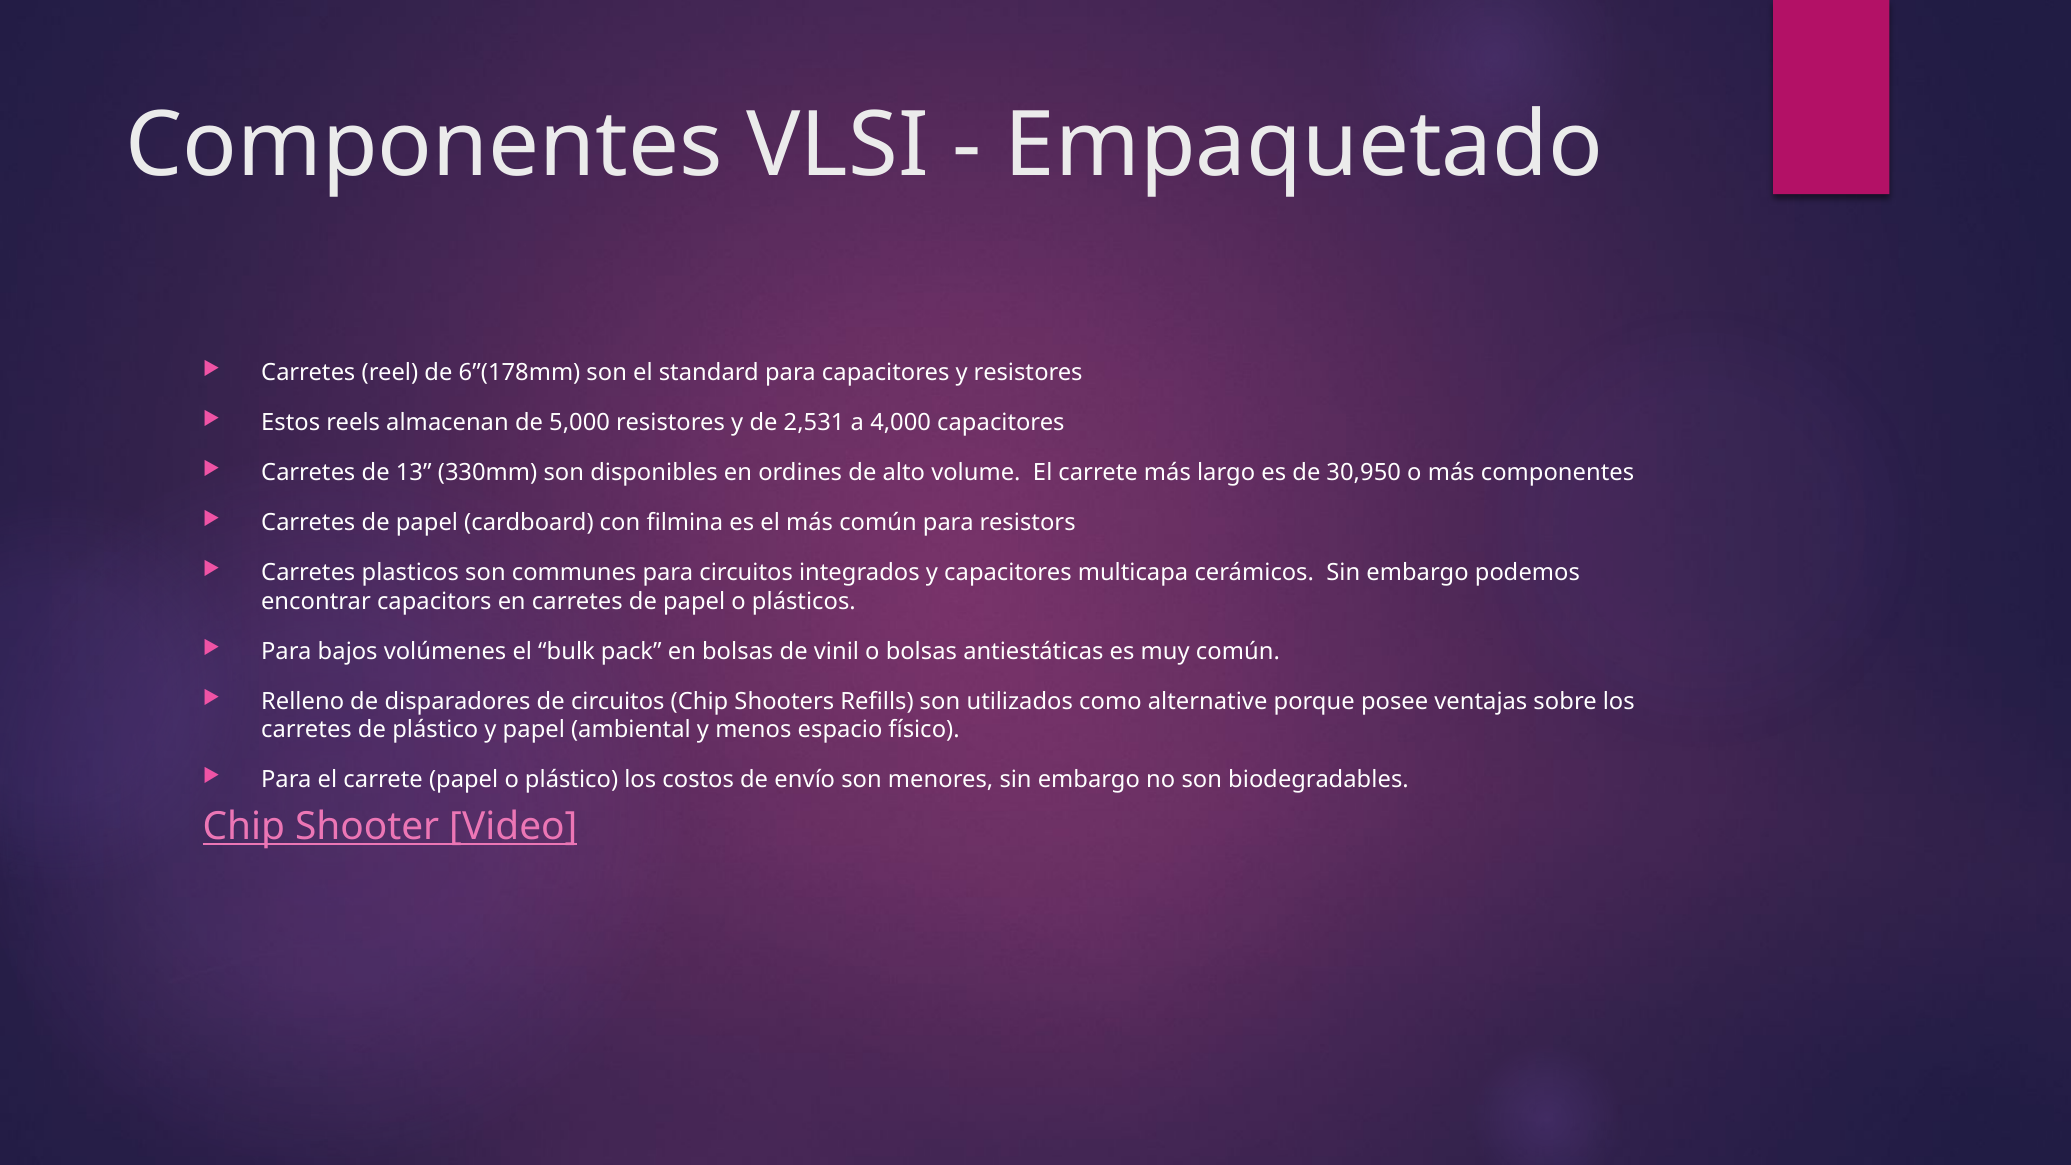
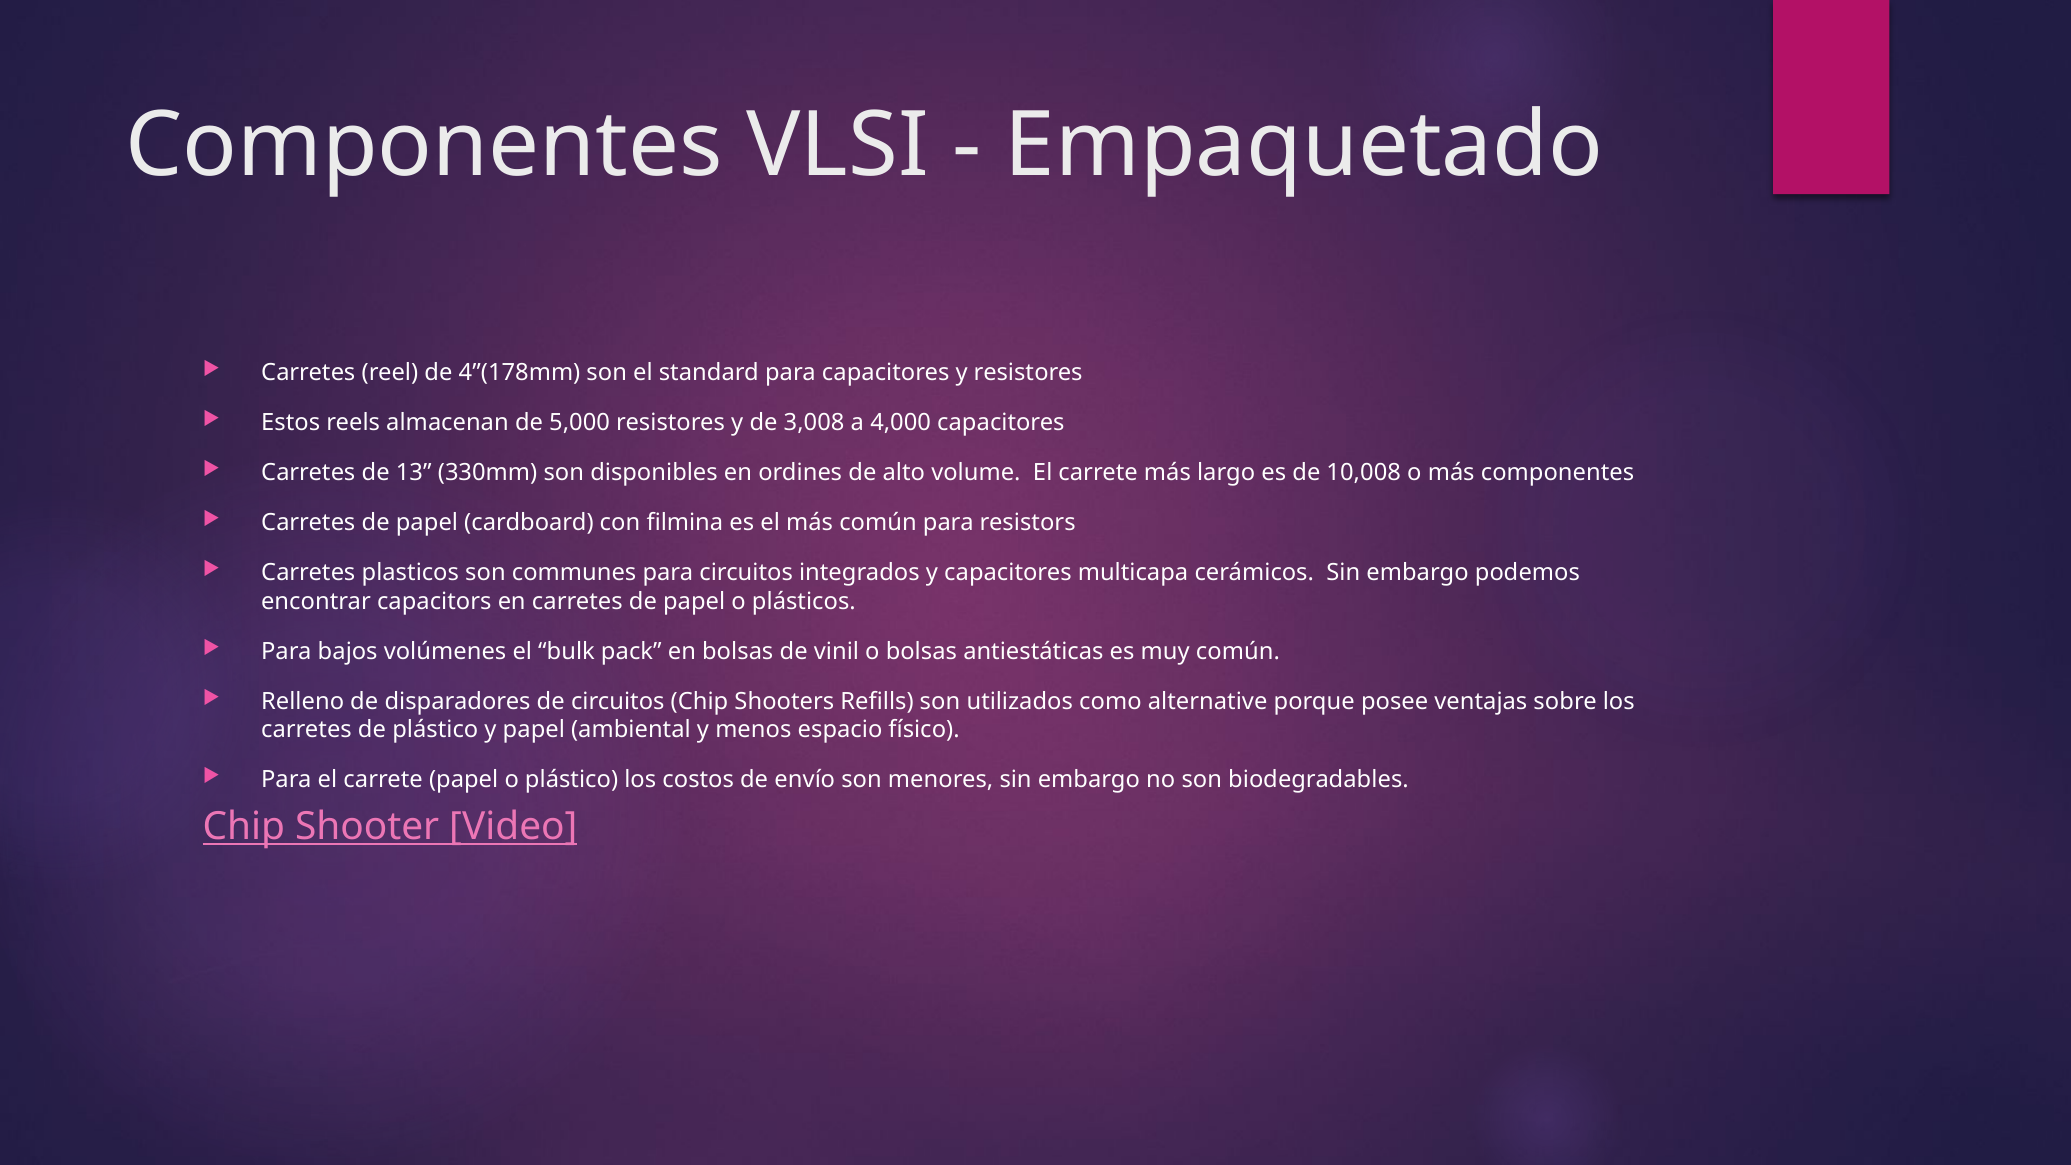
6”(178mm: 6”(178mm -> 4”(178mm (520, 372)
2,531: 2,531 -> 3,008 (814, 422)
30,950: 30,950 -> 10,008 (1364, 473)
